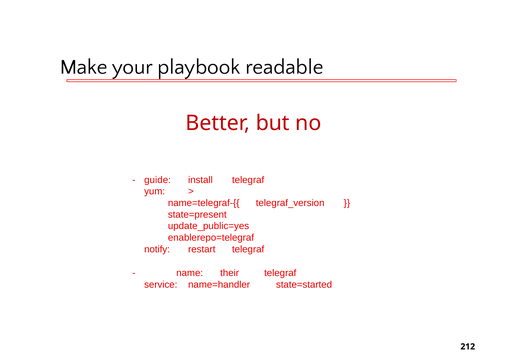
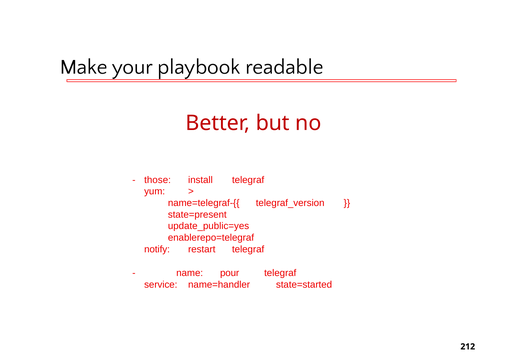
guide: guide -> those (158, 180)
their: their -> pour (230, 273)
